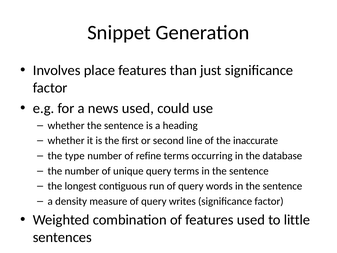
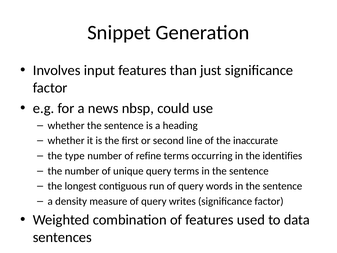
place: place -> input (99, 70)
news used: used -> nbsp (138, 108)
database: database -> identifies (282, 156)
little: little -> data (297, 220)
